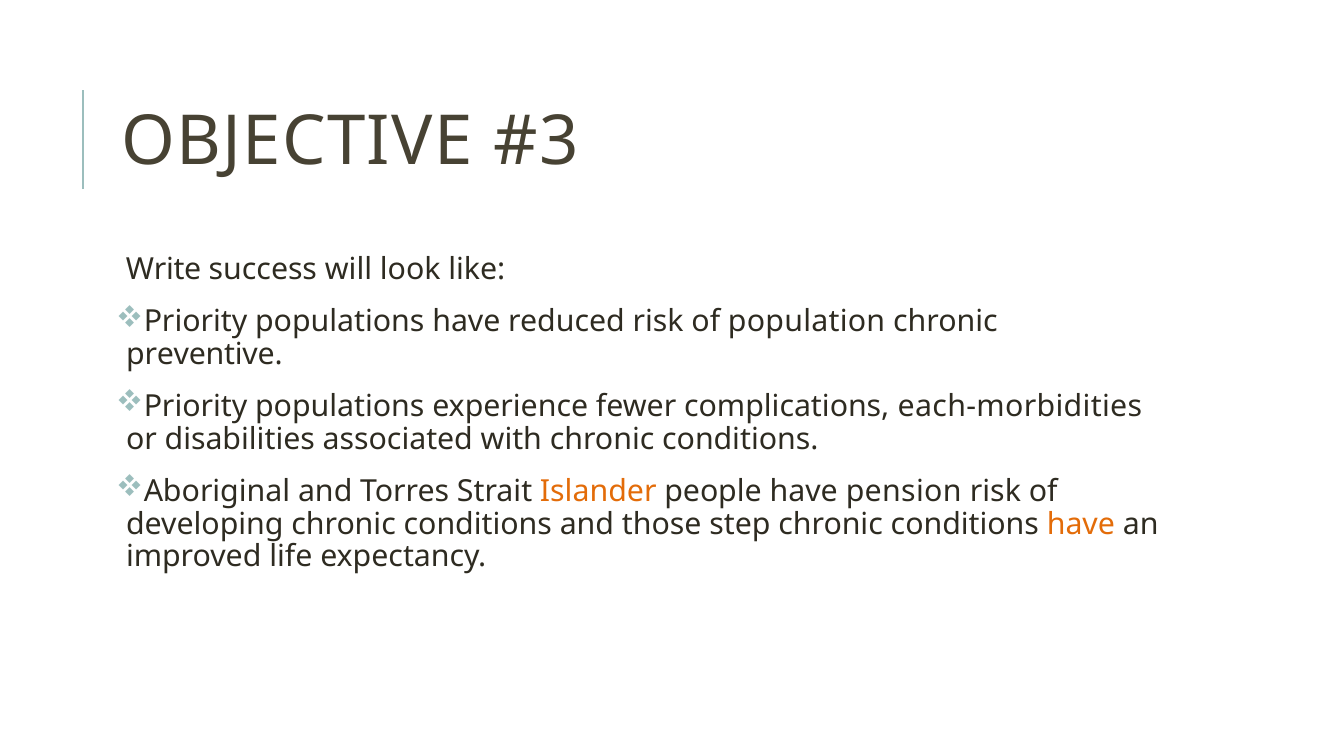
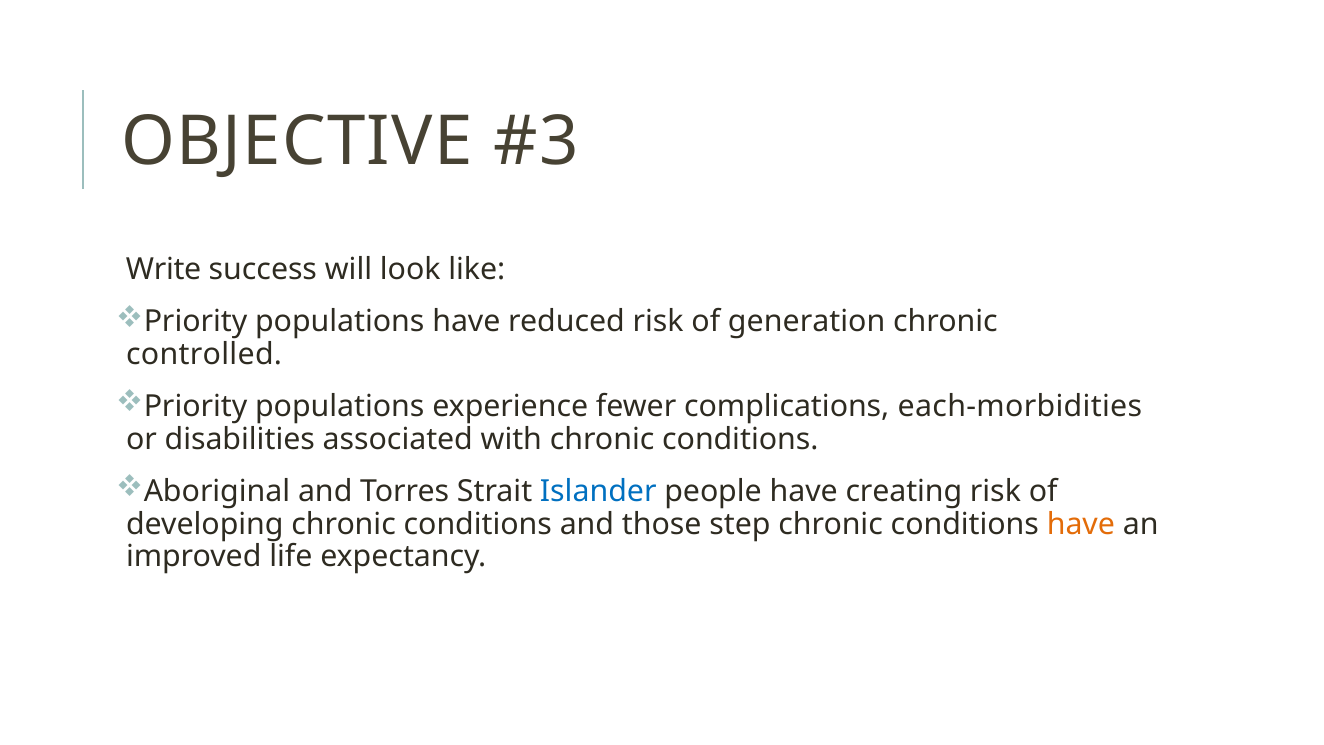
population: population -> generation (807, 321)
preventive: preventive -> controlled (204, 354)
Islander colour: orange -> blue (598, 491)
pension: pension -> creating (904, 491)
